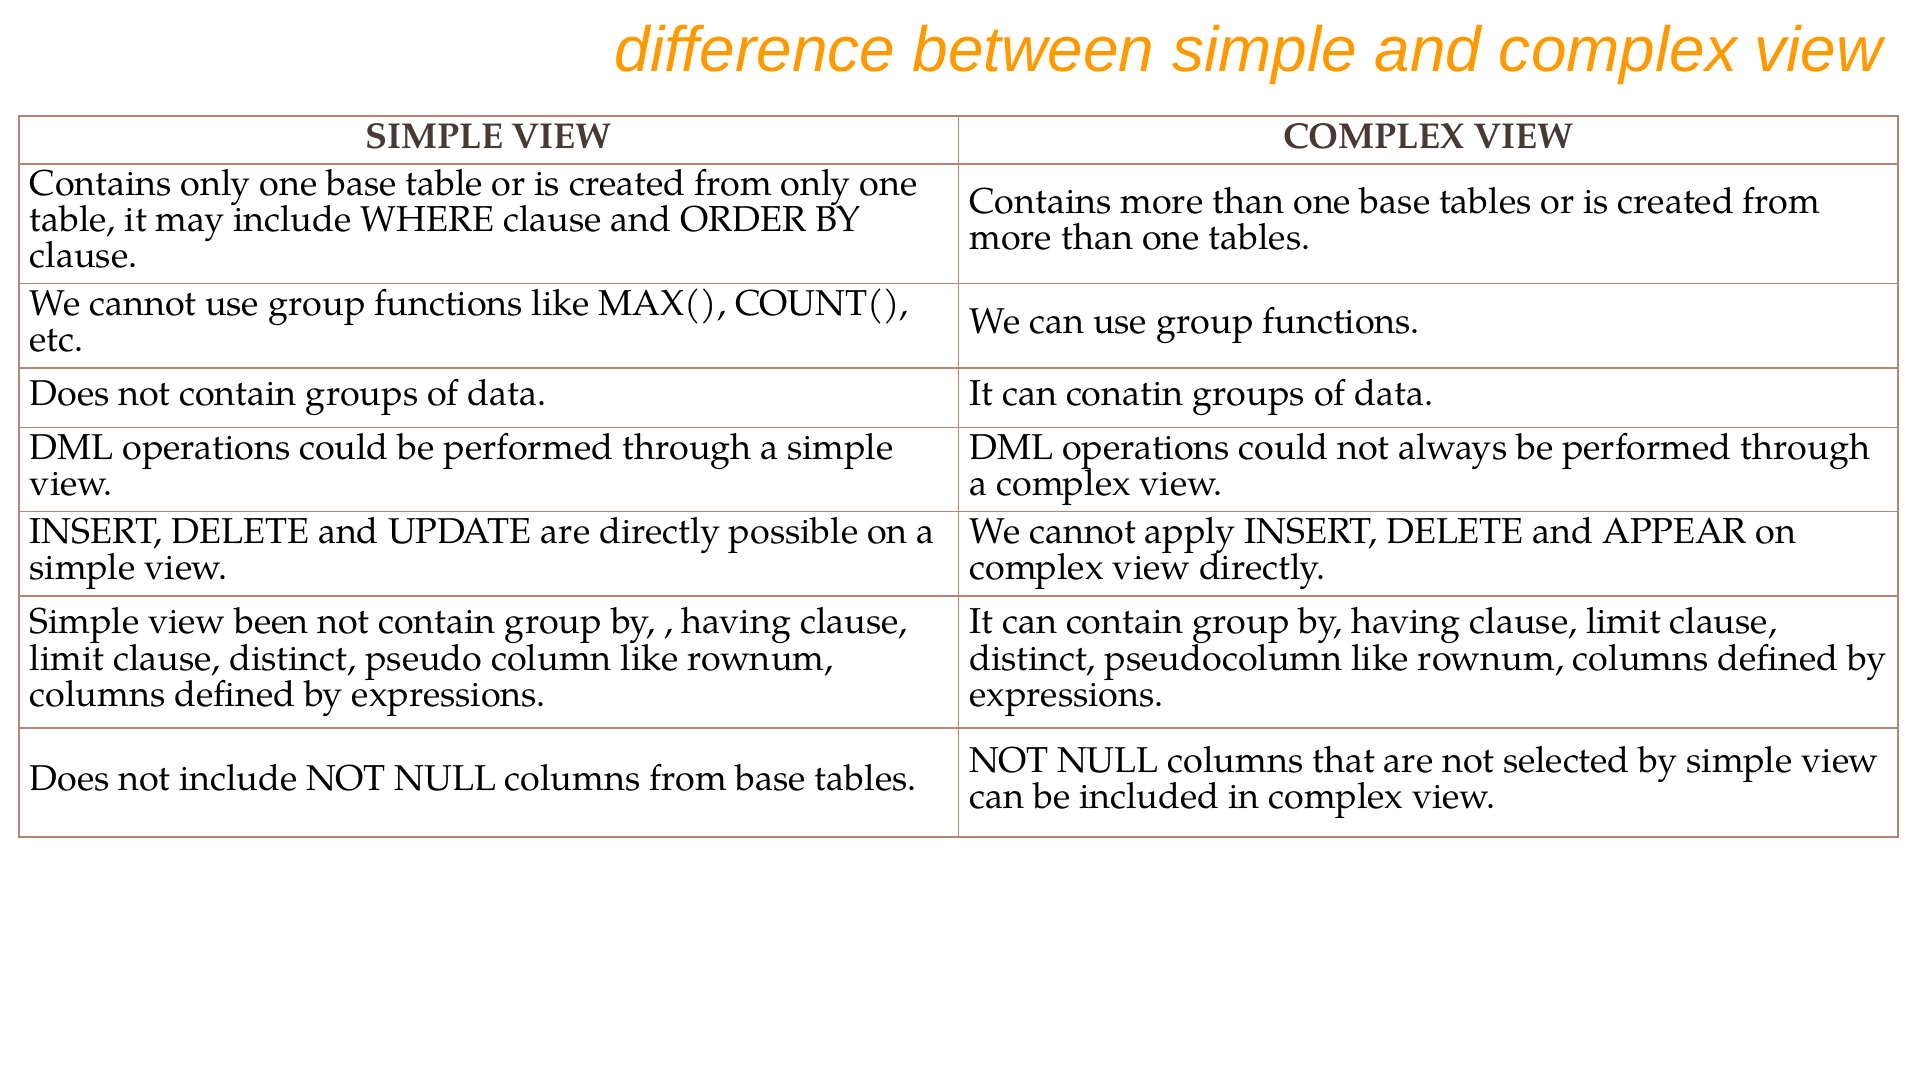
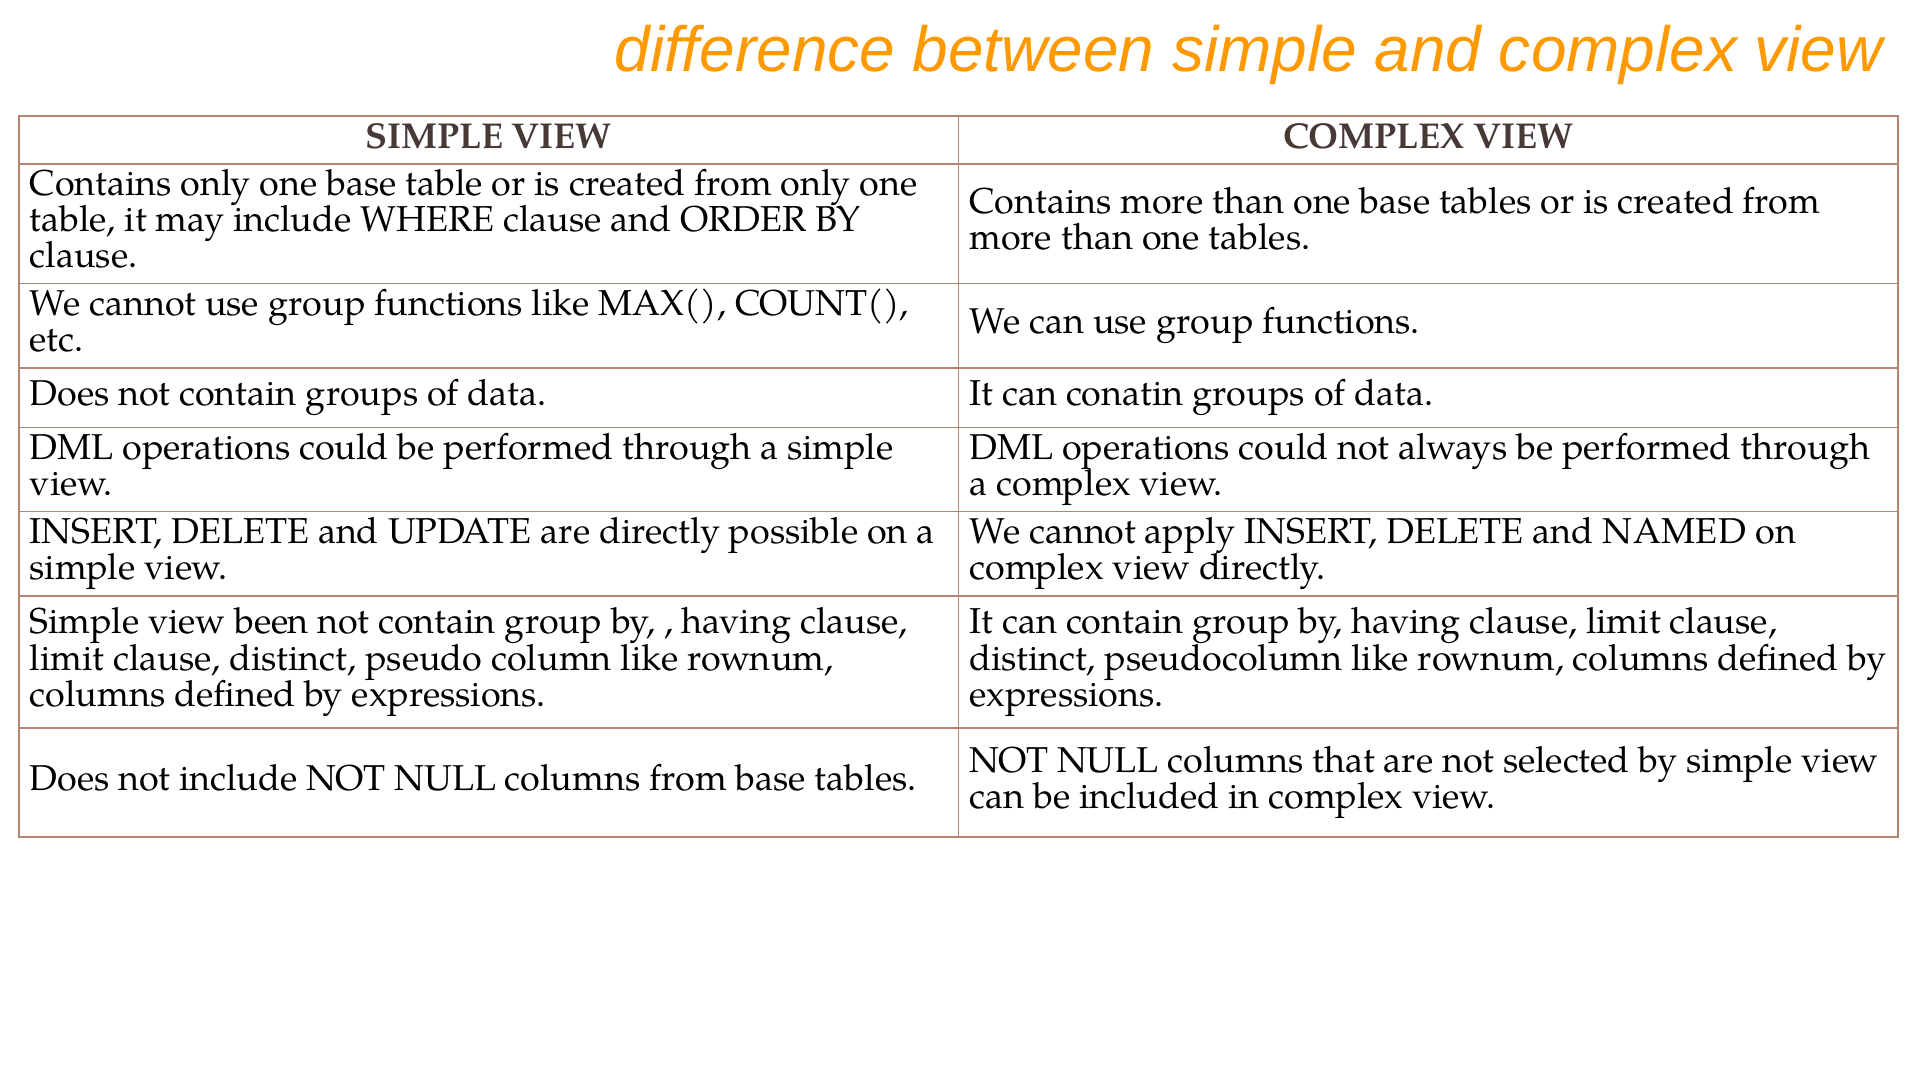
APPEAR: APPEAR -> NAMED (1674, 532)
